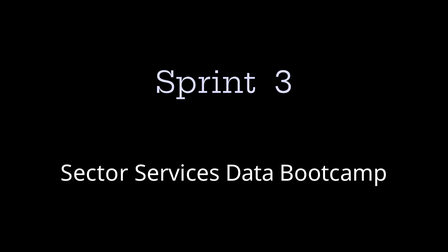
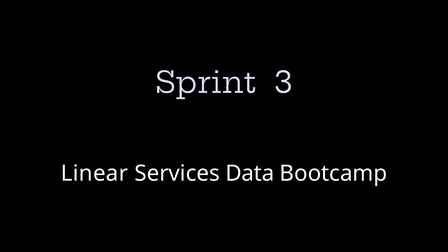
Sector: Sector -> Linear (94, 174)
